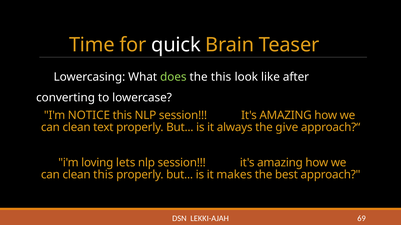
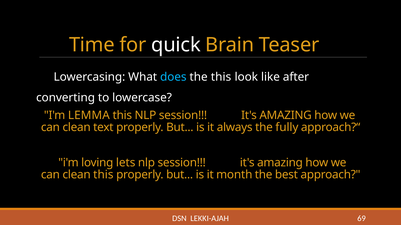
does colour: light green -> light blue (173, 77)
NOTICE: NOTICE -> LEMMA (89, 116)
give: give -> fully (287, 127)
makes: makes -> month (234, 175)
